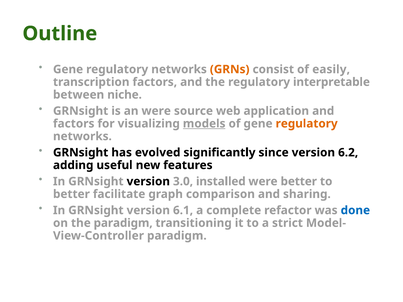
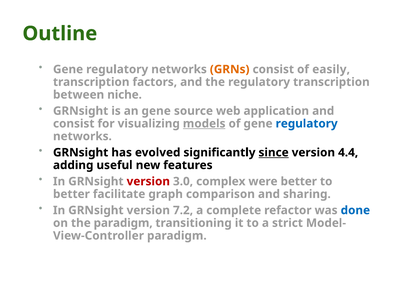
regulatory interpretable: interpretable -> transcription (331, 82)
an were: were -> gene (156, 111)
factors: factors -> consist (74, 124)
regulatory colour: orange -> blue (307, 124)
since underline: none -> present (274, 153)
6.2: 6.2 -> 4.4 (348, 153)
version colour: black -> red (148, 182)
installed: installed -> complex (221, 182)
6.1: 6.1 -> 7.2 (183, 210)
